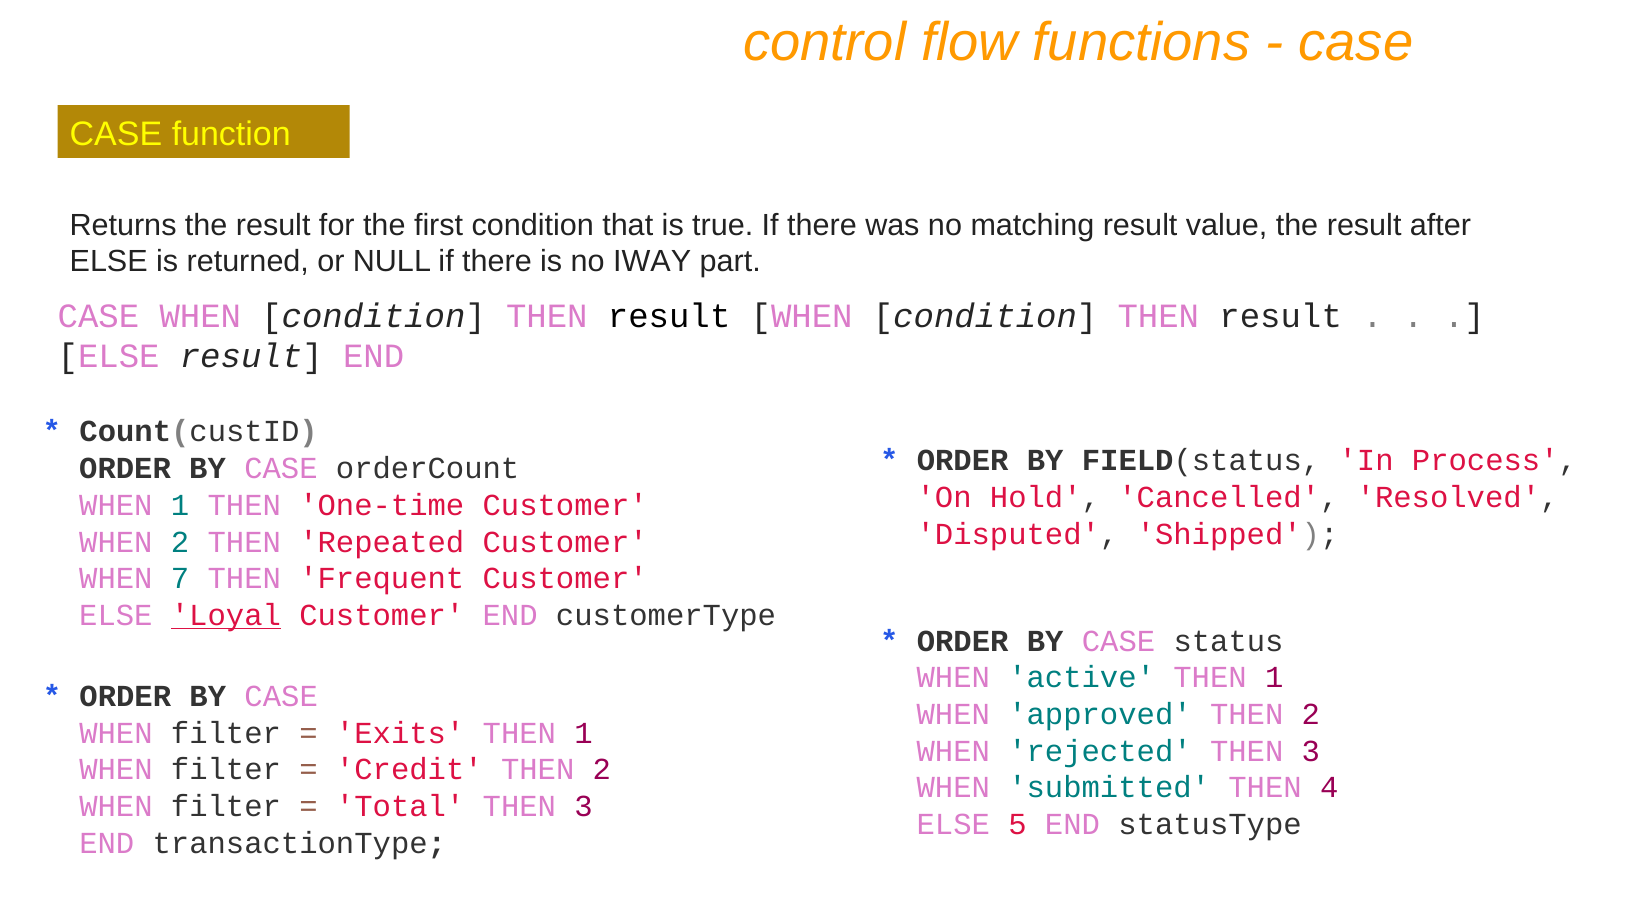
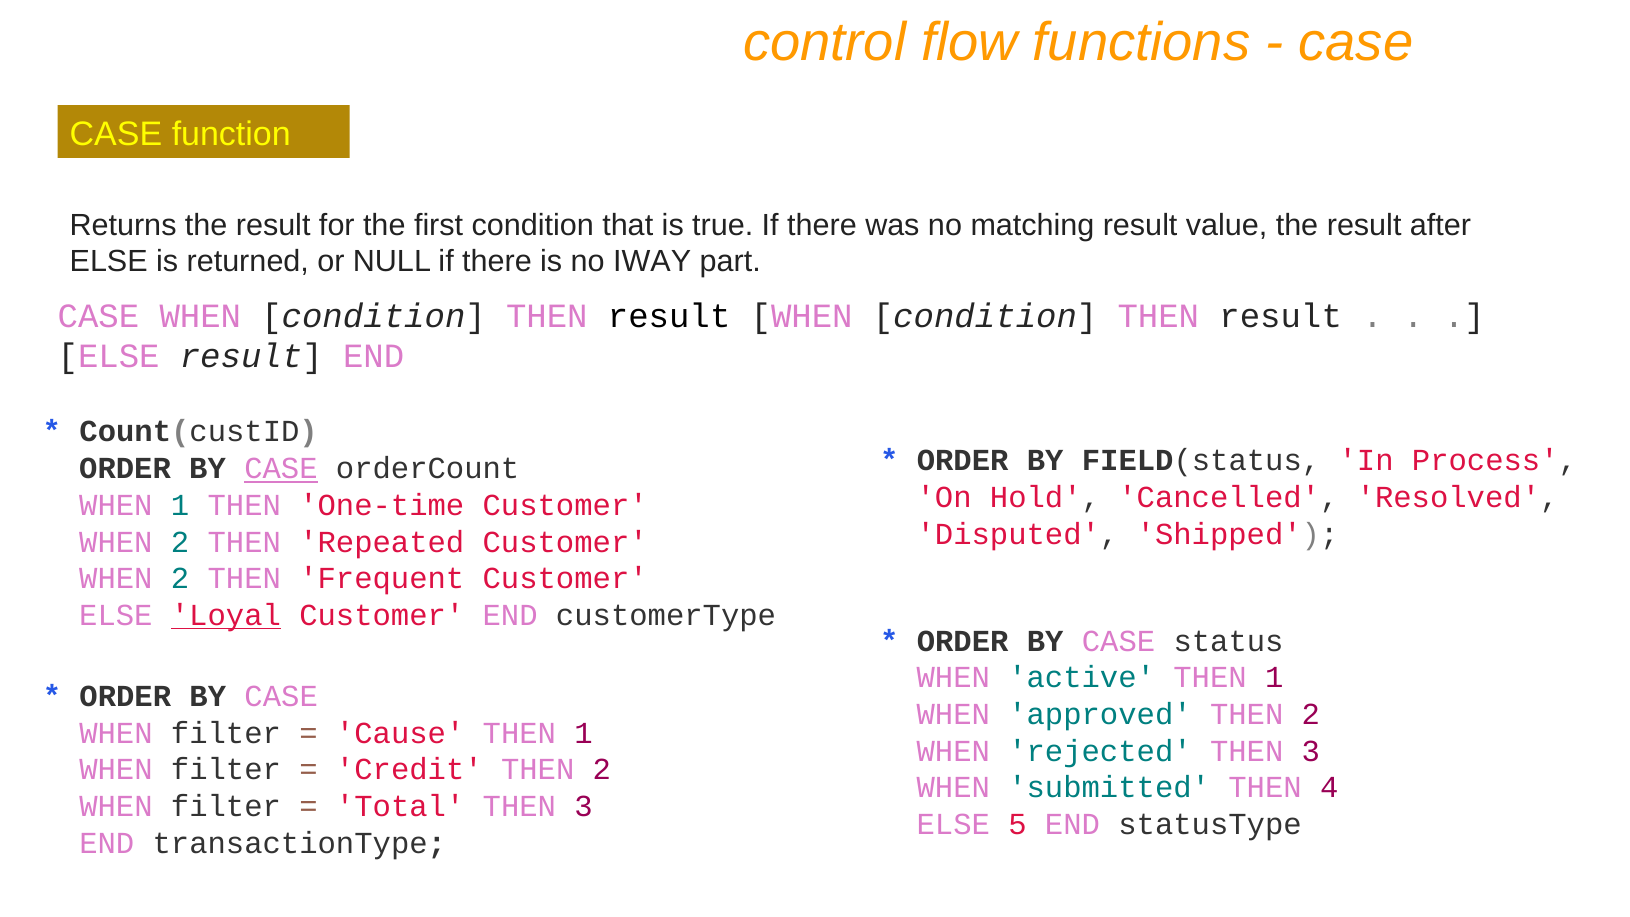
CASE underline: none -> present (281, 469)
7: 7 -> 2 (180, 579)
Exits: Exits -> Cause (400, 733)
